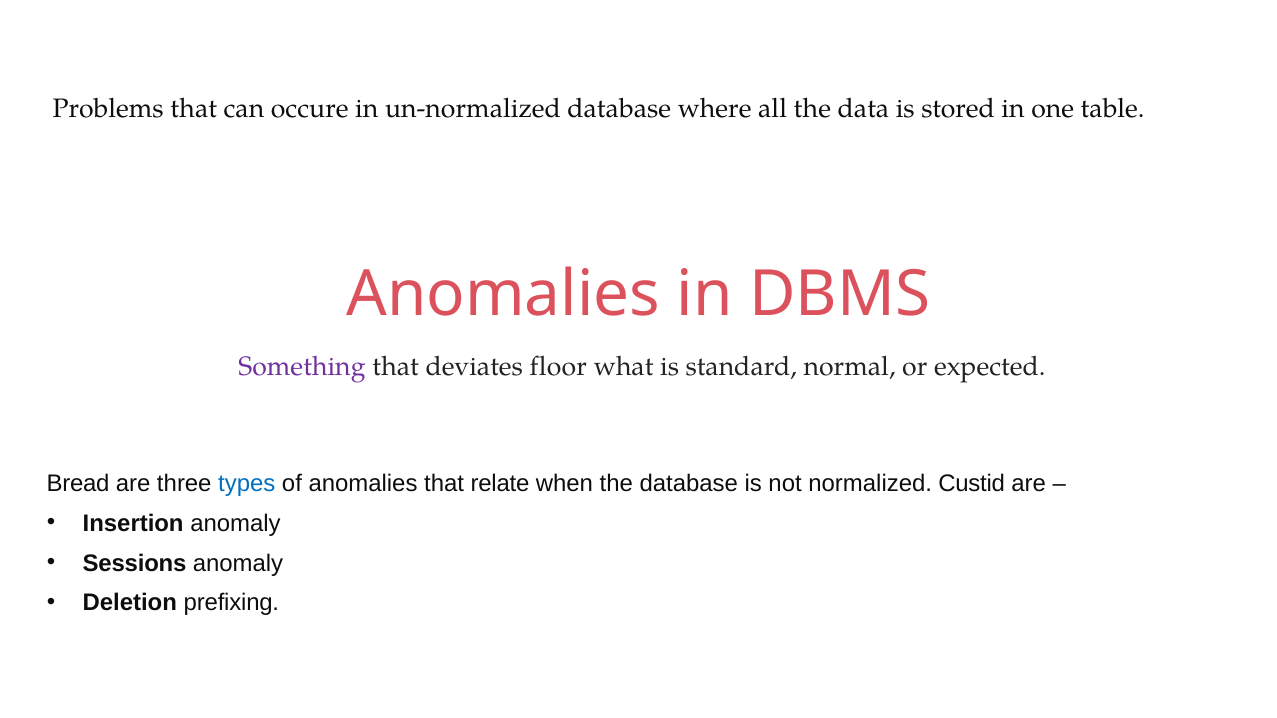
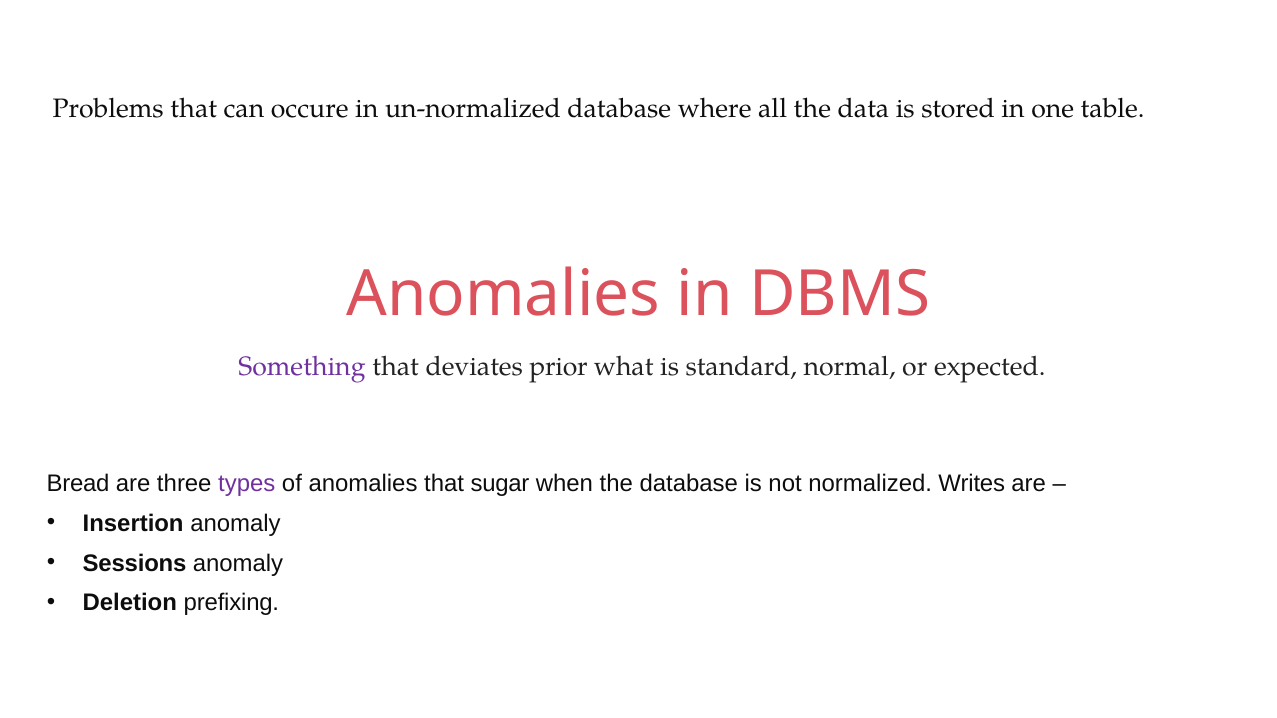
floor: floor -> prior (559, 367)
types colour: blue -> purple (247, 484)
relate: relate -> sugar (500, 484)
Custid: Custid -> Writes (972, 484)
